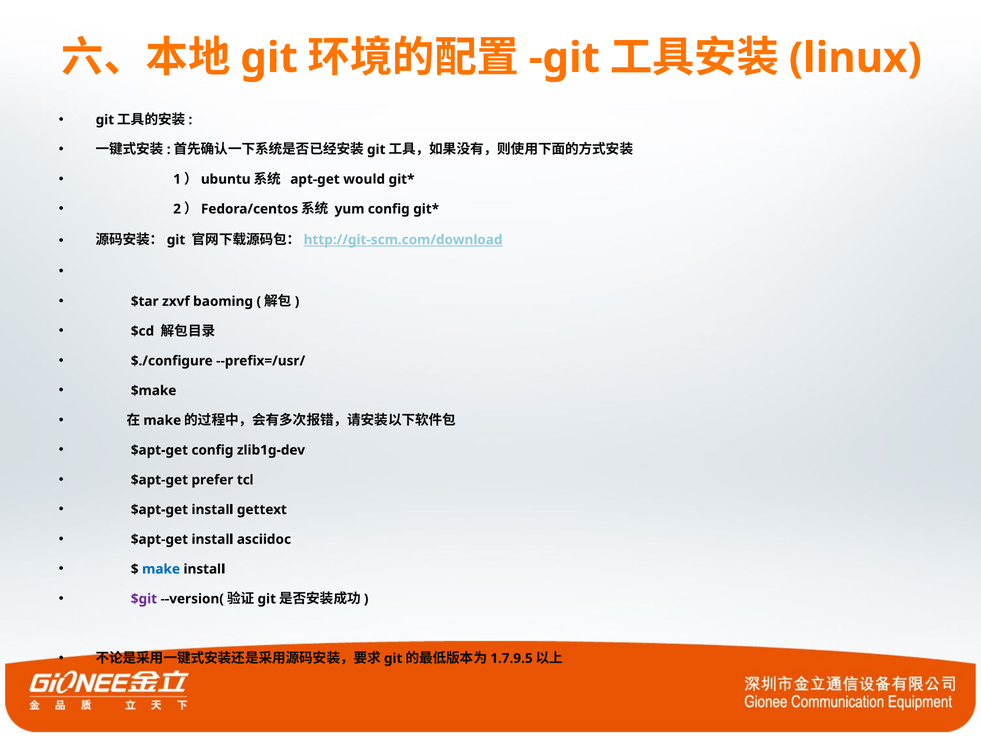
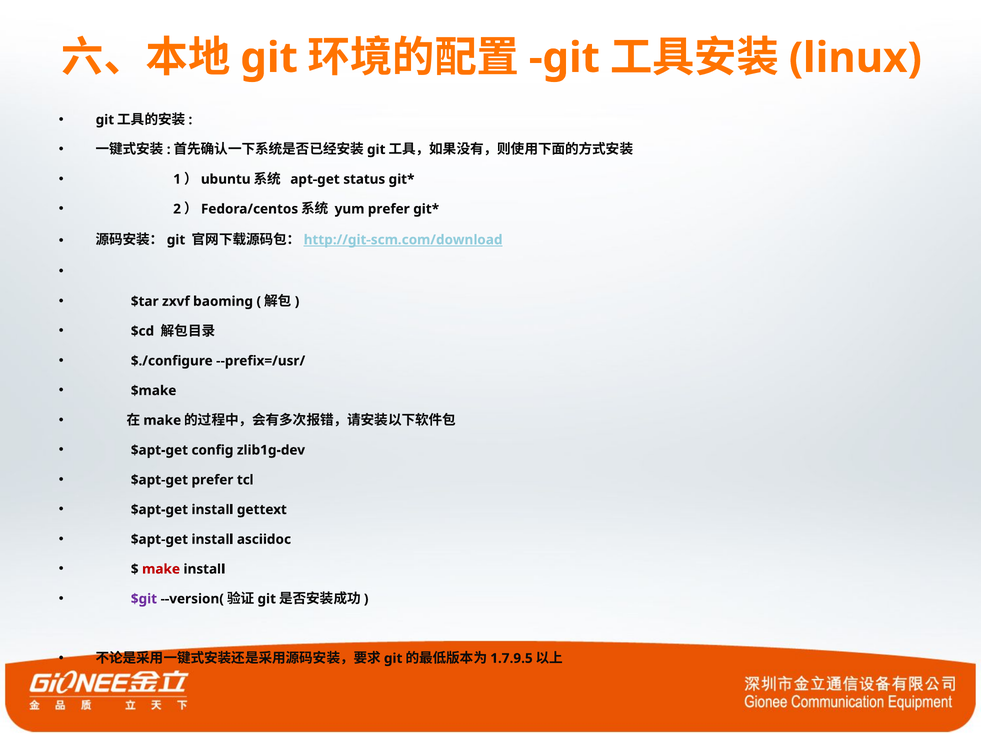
would: would -> status (364, 179)
yum config: config -> prefer (389, 209)
make colour: blue -> red (161, 569)
